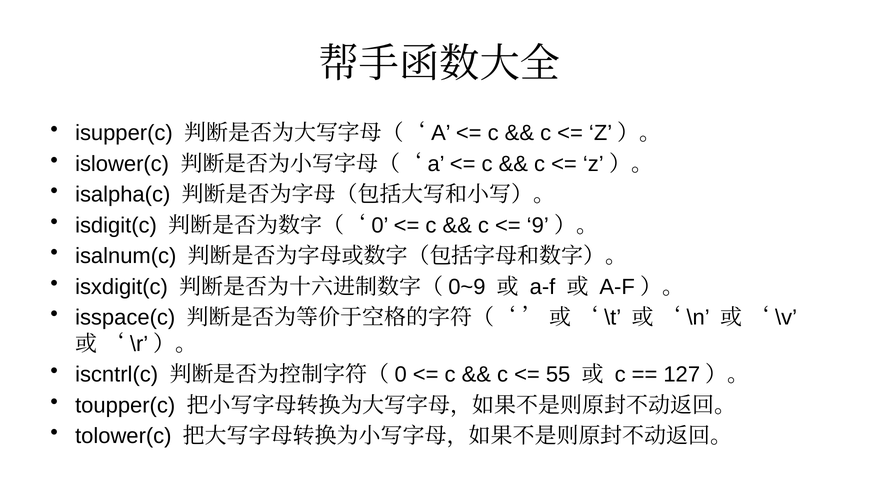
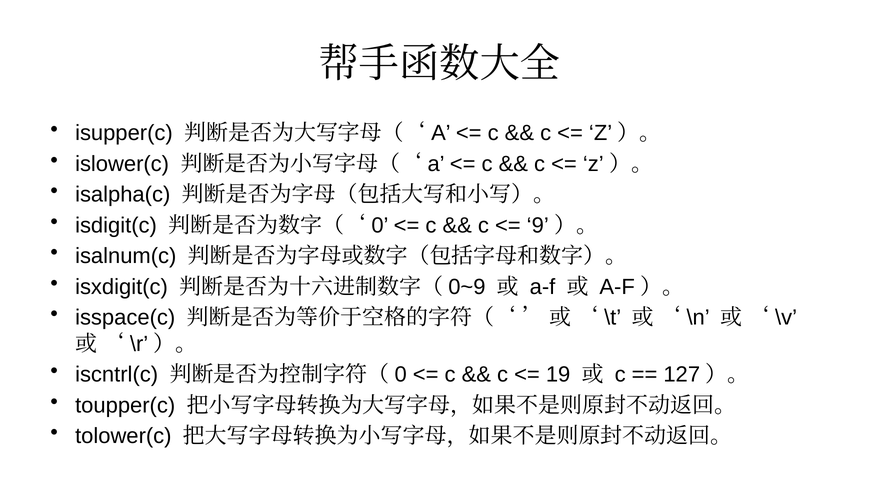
55: 55 -> 19 (558, 375)
